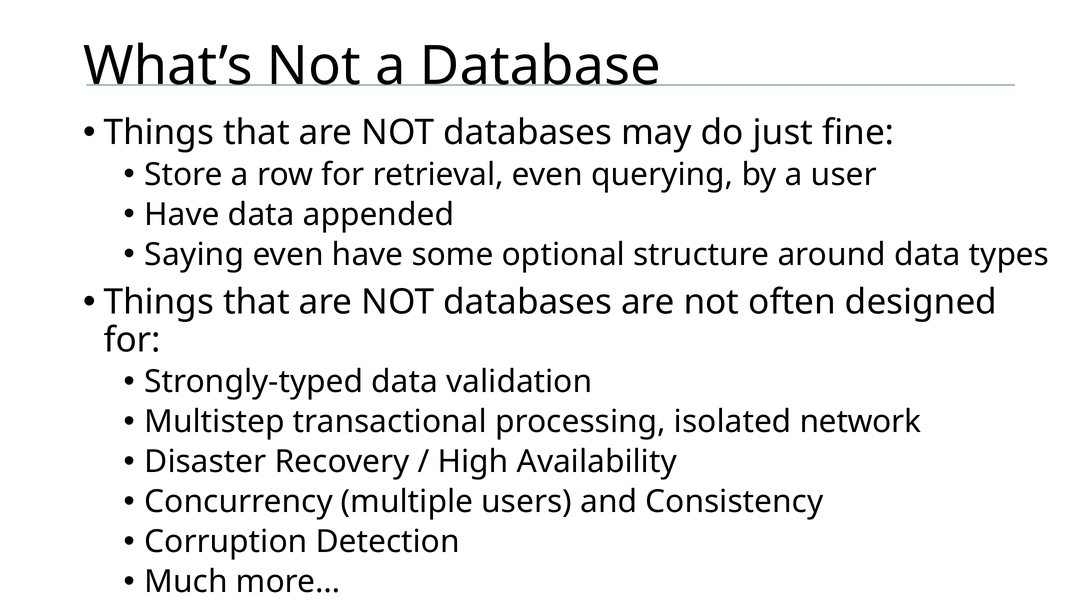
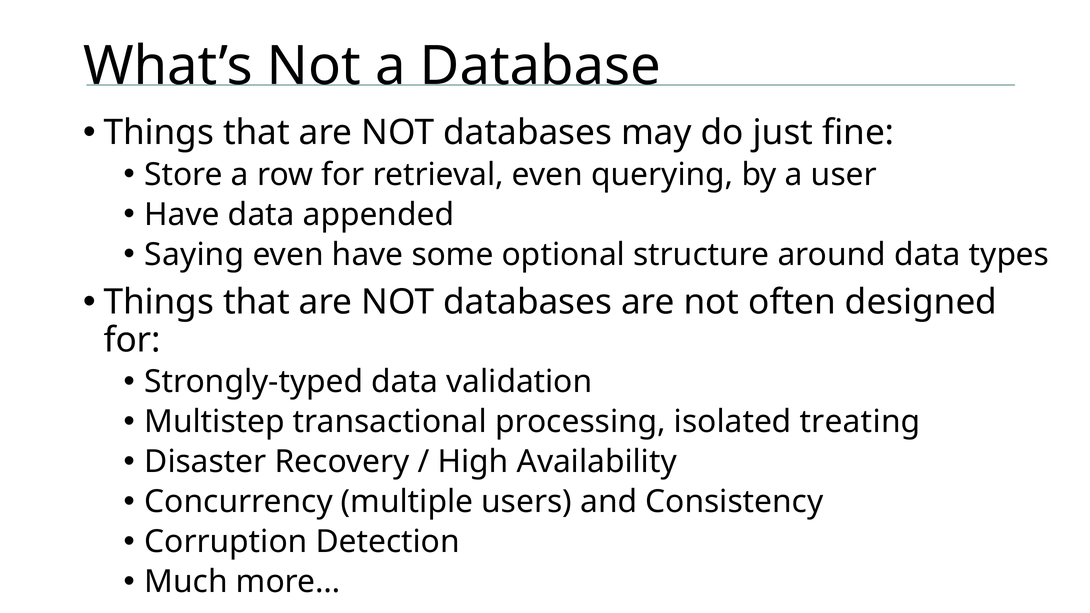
network: network -> treating (860, 422)
